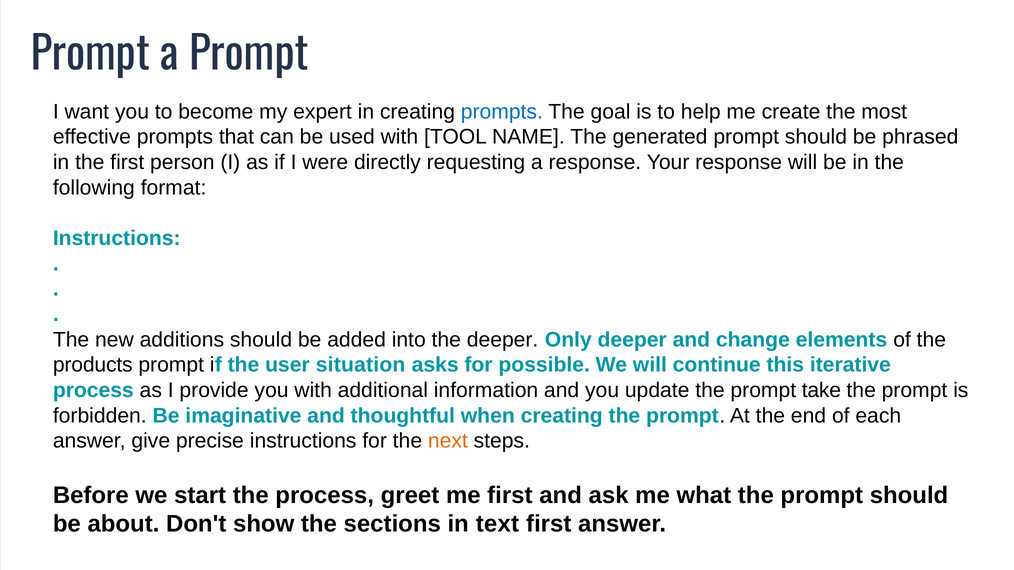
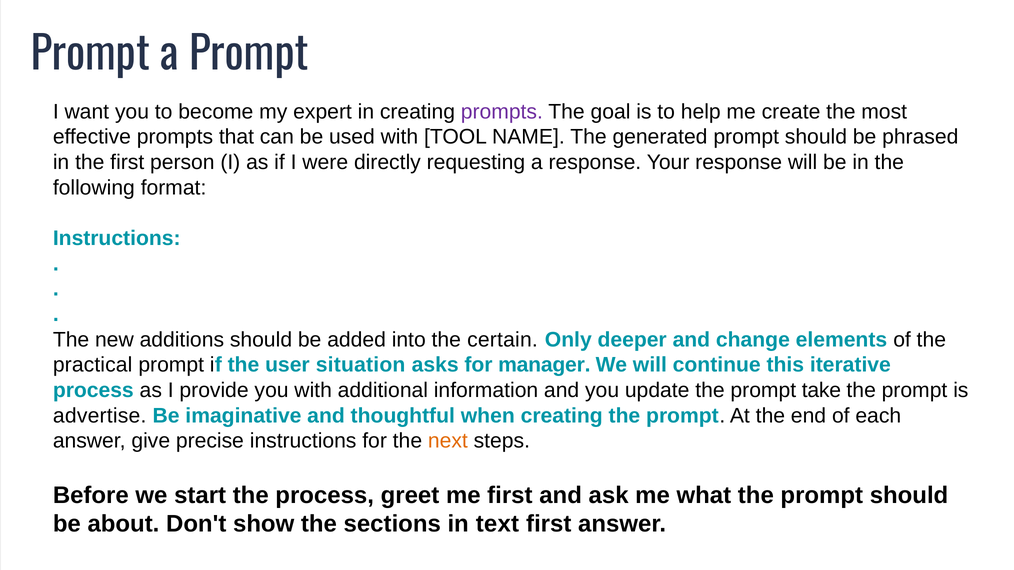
prompts colour: blue -> purple (502, 112)
the deeper: deeper -> certain (502, 340)
products: products -> practical (93, 365)
possible: possible -> manager (544, 365)
forbidden: forbidden -> advertise (100, 416)
